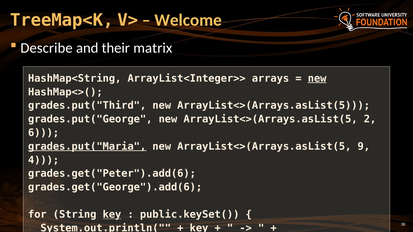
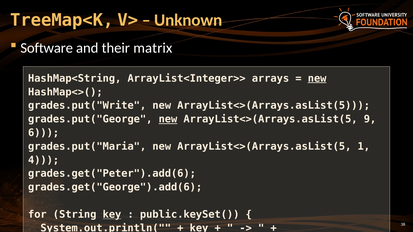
Welcome: Welcome -> Unknown (188, 20)
Describe: Describe -> Software (47, 48)
grades.put("Third: grades.put("Third -> grades.put("Write (87, 106)
new underline: none -> present (168, 119)
2: 2 -> 9 (370, 119)
grades.put("Maria underline: present -> none (87, 147)
9: 9 -> 1 (364, 147)
